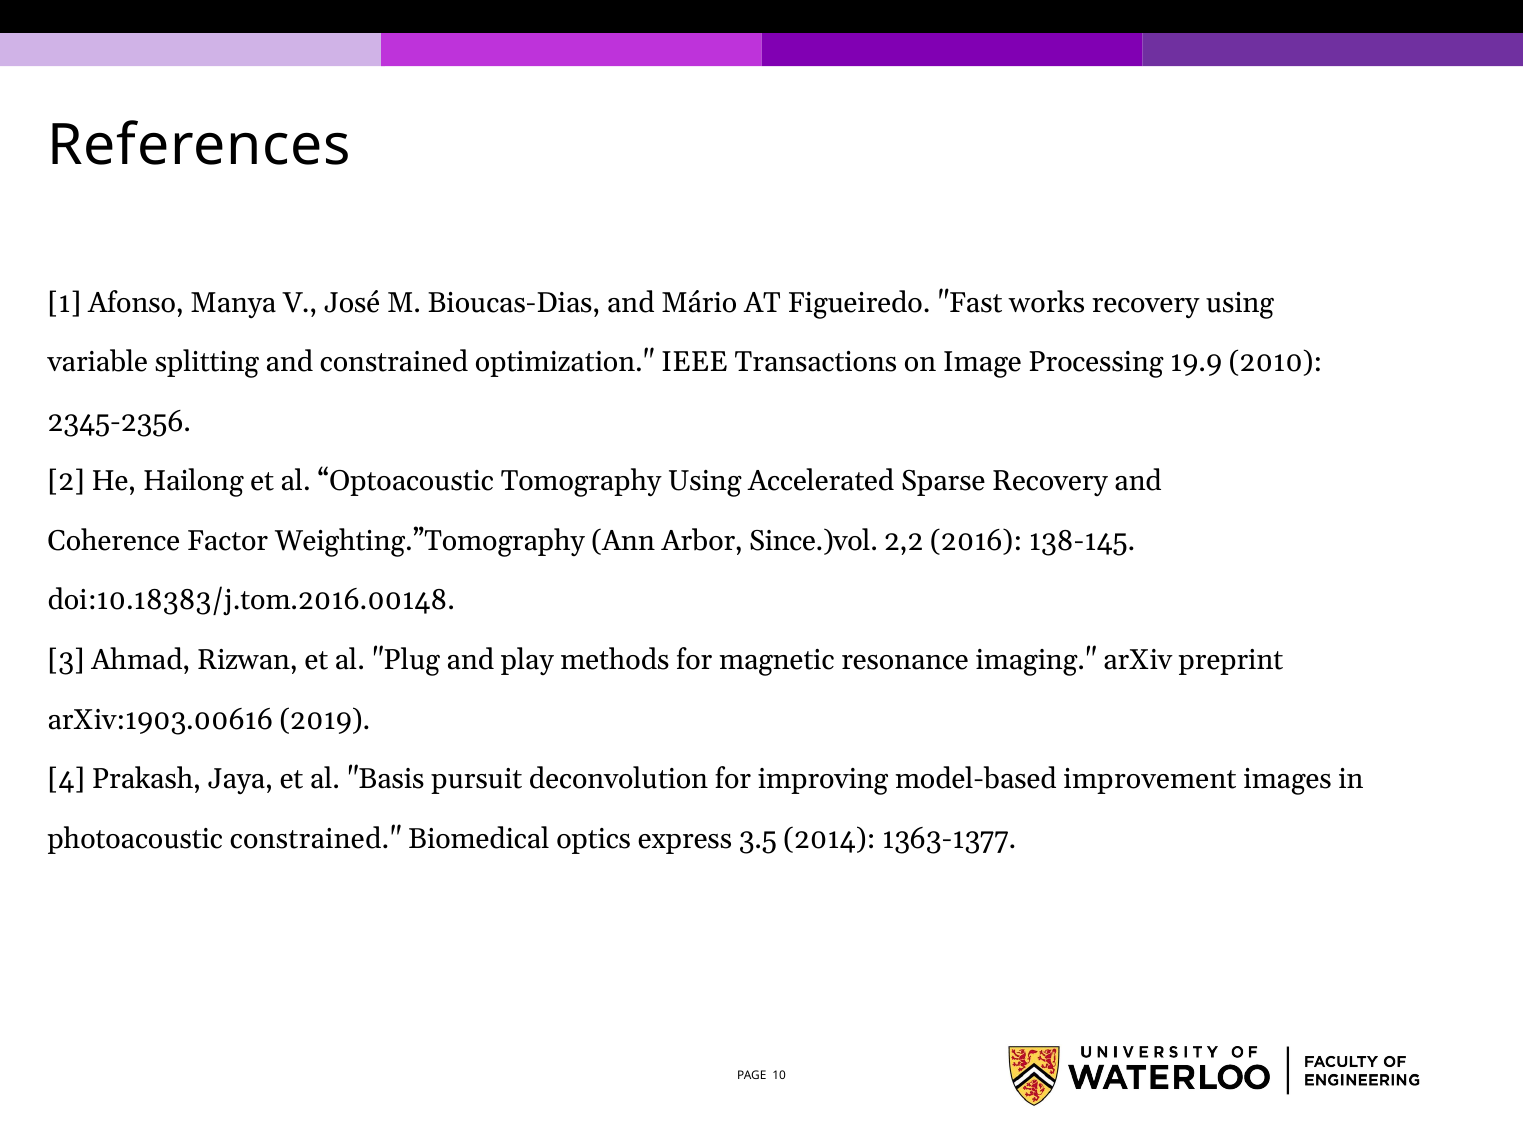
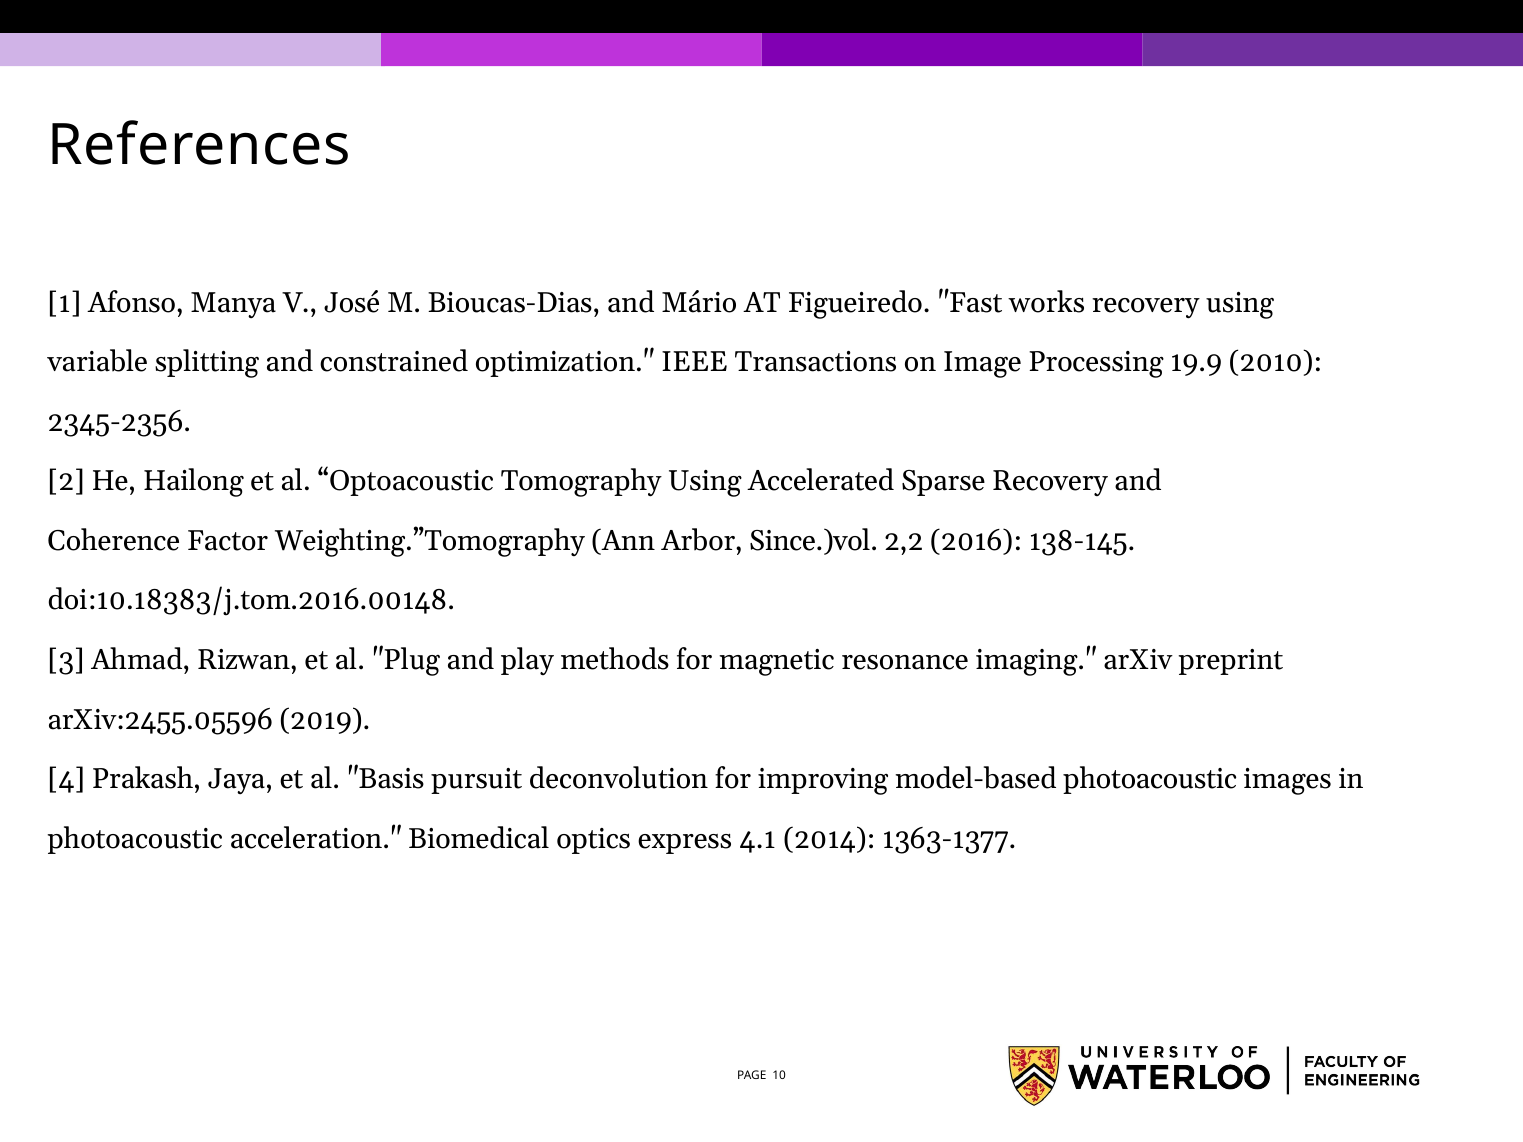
arXiv:1903.00616: arXiv:1903.00616 -> arXiv:2455.05596 (160, 720)
model-based improvement: improvement -> photoacoustic (1150, 779)
photoacoustic constrained: constrained -> acceleration (316, 839)
3.5: 3.5 -> 4.1 (758, 839)
